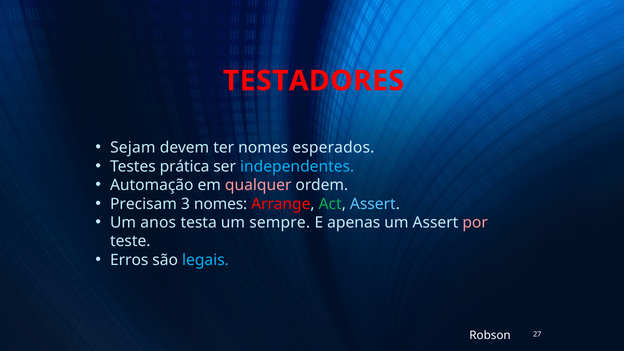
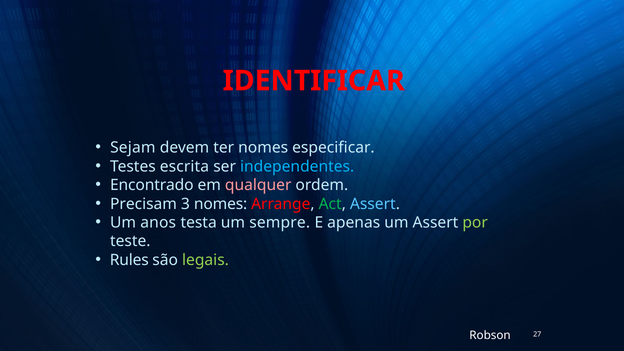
TESTADORES: TESTADORES -> IDENTIFICAR (314, 81)
esperados: esperados -> especificar (333, 148)
prática: prática -> escrita (184, 166)
Automação: Automação -> Encontrado (152, 185)
por colour: pink -> light green (475, 223)
Erros: Erros -> Rules (129, 260)
legais colour: light blue -> light green (205, 260)
